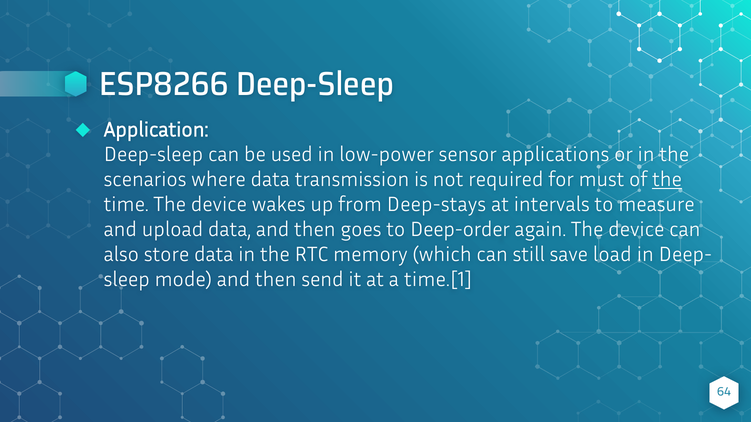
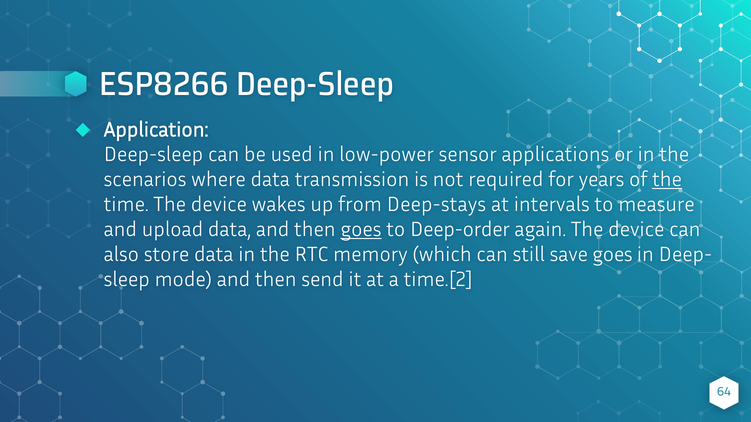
must: must -> years (602, 180)
goes underline: none -> present (361, 230)
save load: load -> goes (612, 255)
time.[1: time.[1 -> time.[2 (438, 280)
